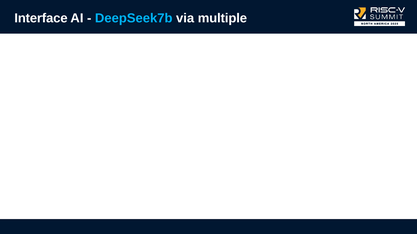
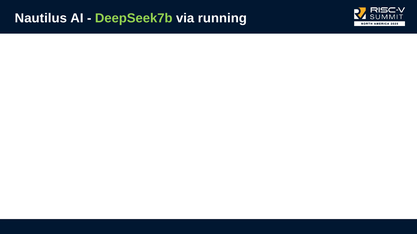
Interface: Interface -> Nautilus (41, 18)
DeepSeek7b colour: light blue -> light green (134, 18)
multiple: multiple -> running (222, 18)
